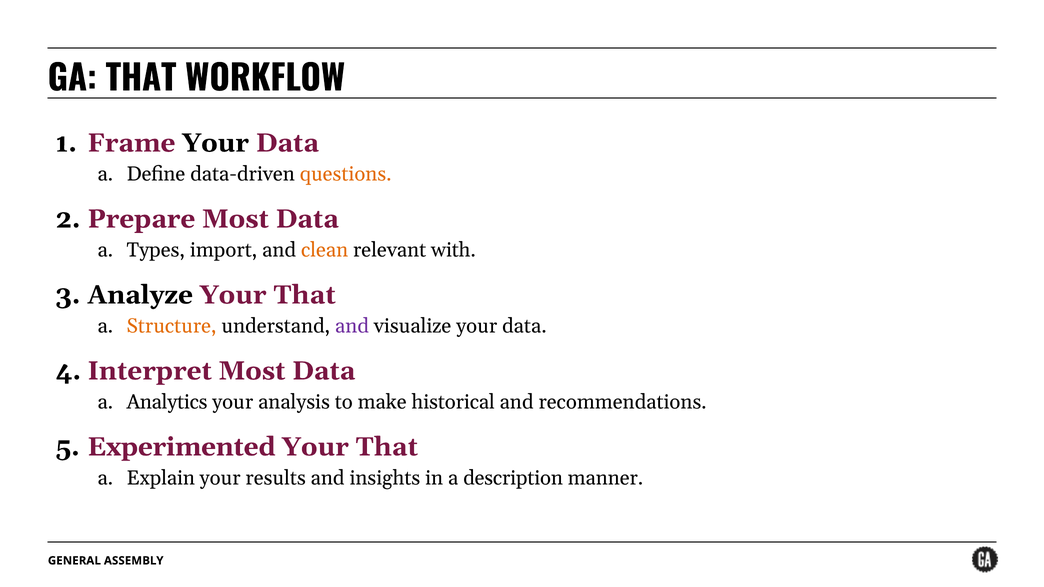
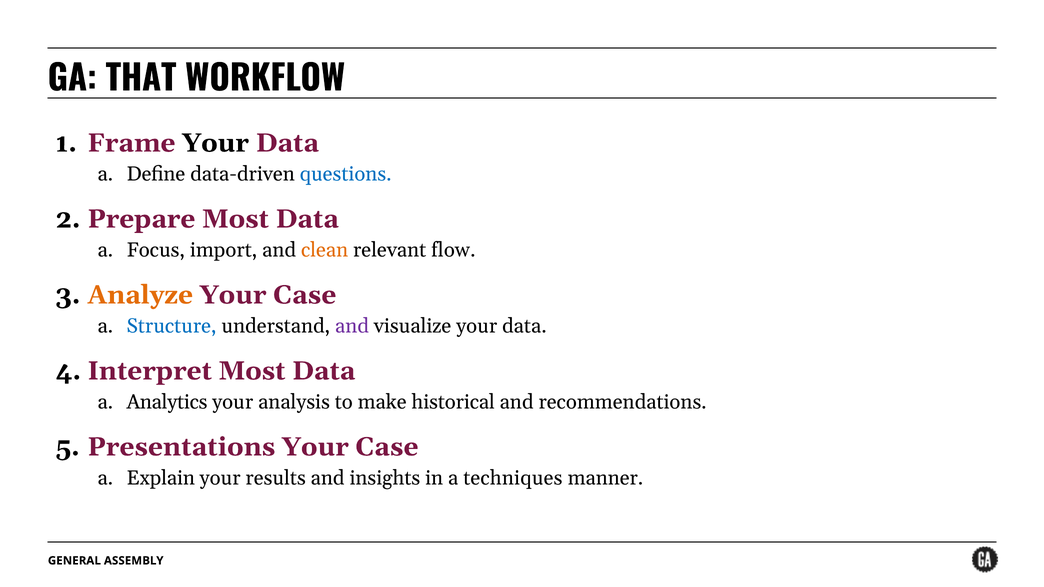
questions colour: orange -> blue (346, 174)
Types: Types -> Focus (156, 250)
with: with -> flow (453, 250)
Analyze colour: black -> orange (140, 295)
That: That -> Case (305, 295)
Structure colour: orange -> blue (172, 326)
Experimented: Experimented -> Presentations (181, 447)
That: That -> Case (387, 447)
description: description -> techniques (513, 478)
